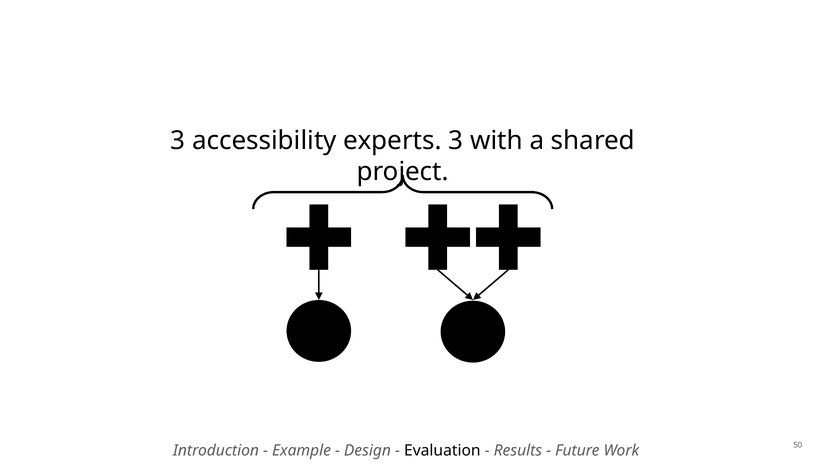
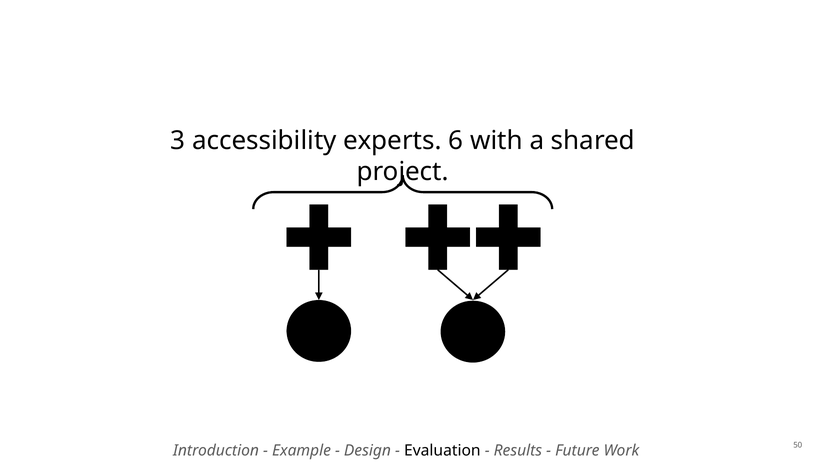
experts 3: 3 -> 6 (456, 140)
